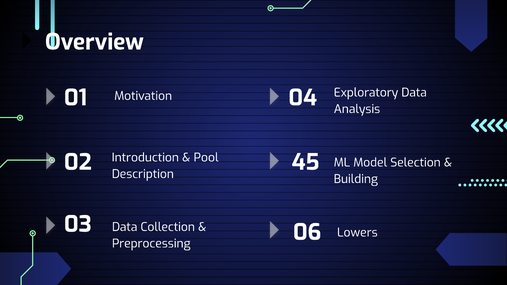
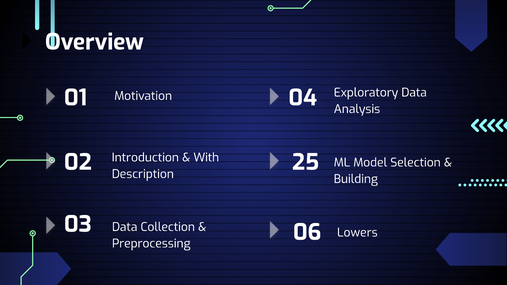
Pool: Pool -> With (206, 158)
45: 45 -> 25 (305, 162)
